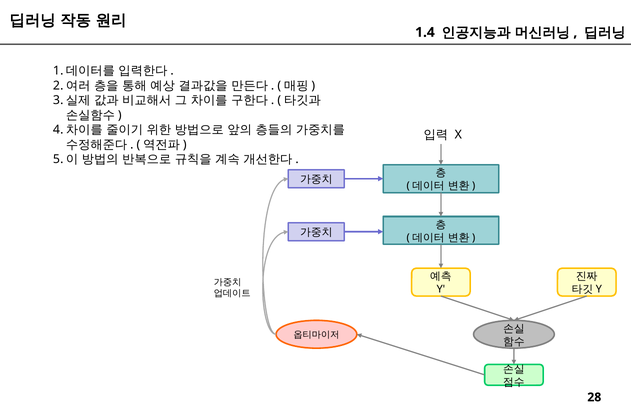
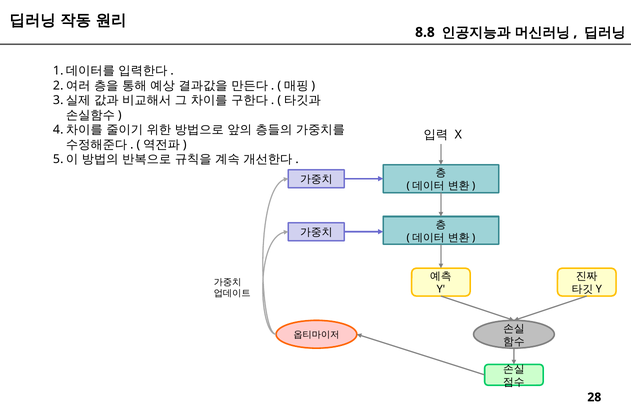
1.4: 1.4 -> 8.8 (425, 32)
